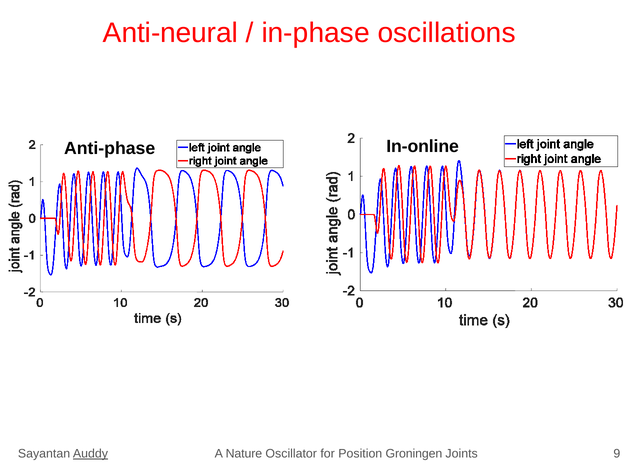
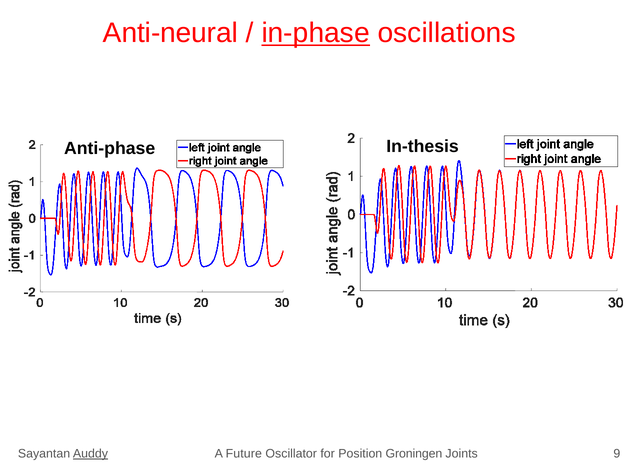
in-phase underline: none -> present (316, 33)
In-online: In-online -> In-thesis (423, 146)
Nature: Nature -> Future (244, 454)
